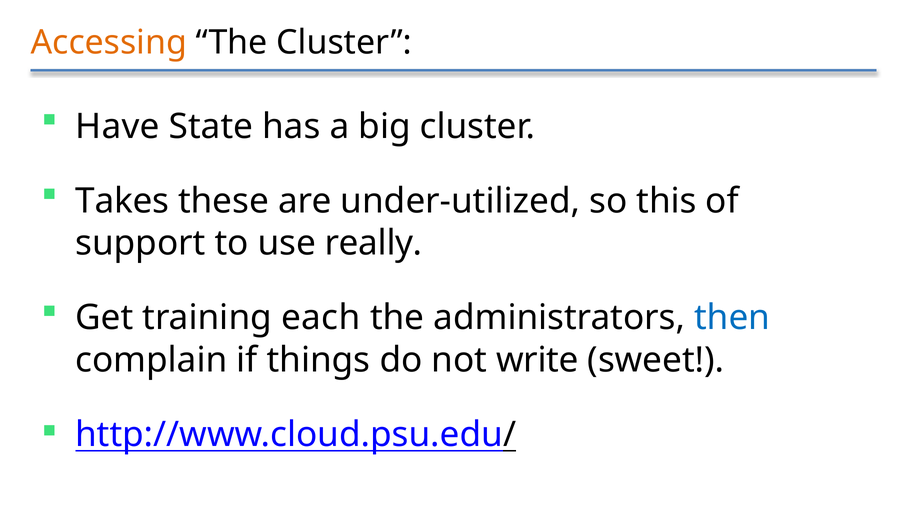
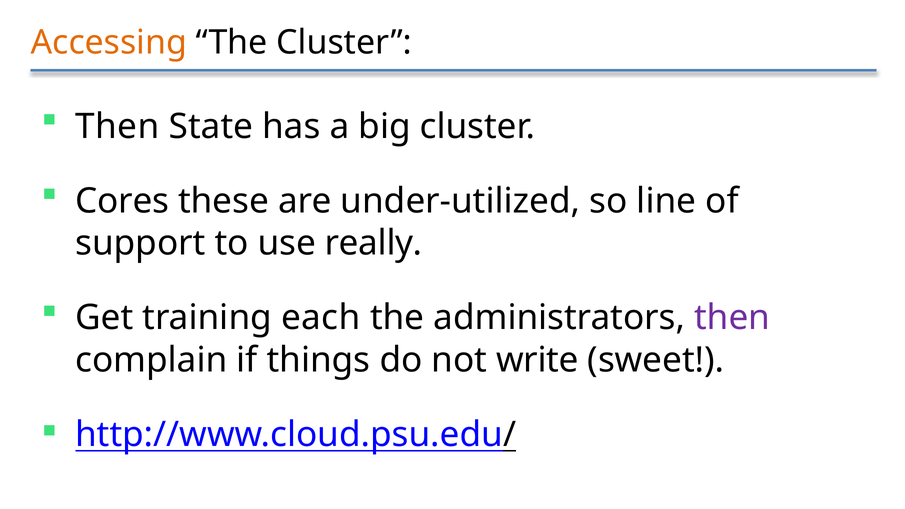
Have: Have -> Then (117, 127)
Takes: Takes -> Cores (122, 201)
this: this -> line (666, 201)
then colour: blue -> purple (732, 318)
